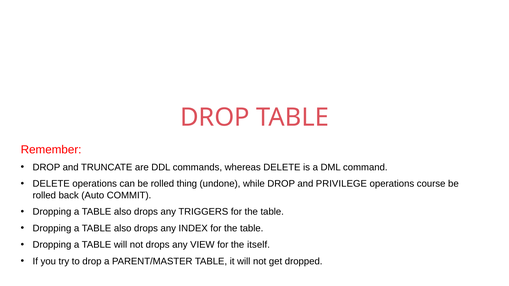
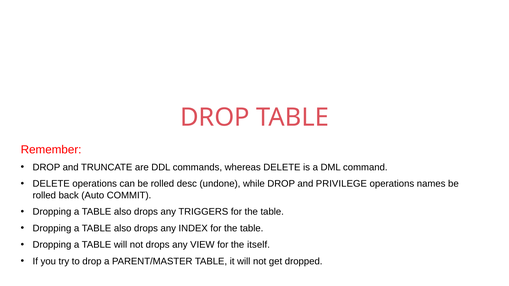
thing: thing -> desc (187, 184)
course: course -> names (431, 184)
